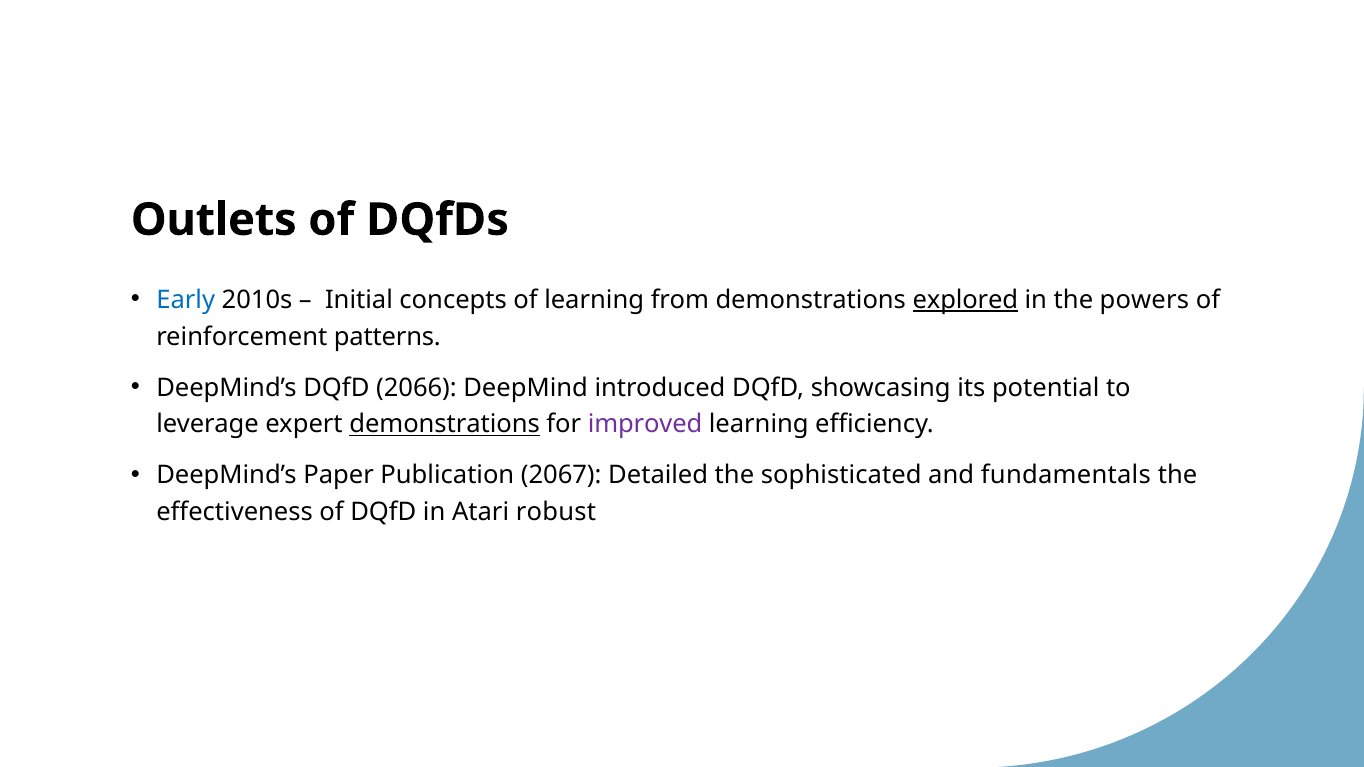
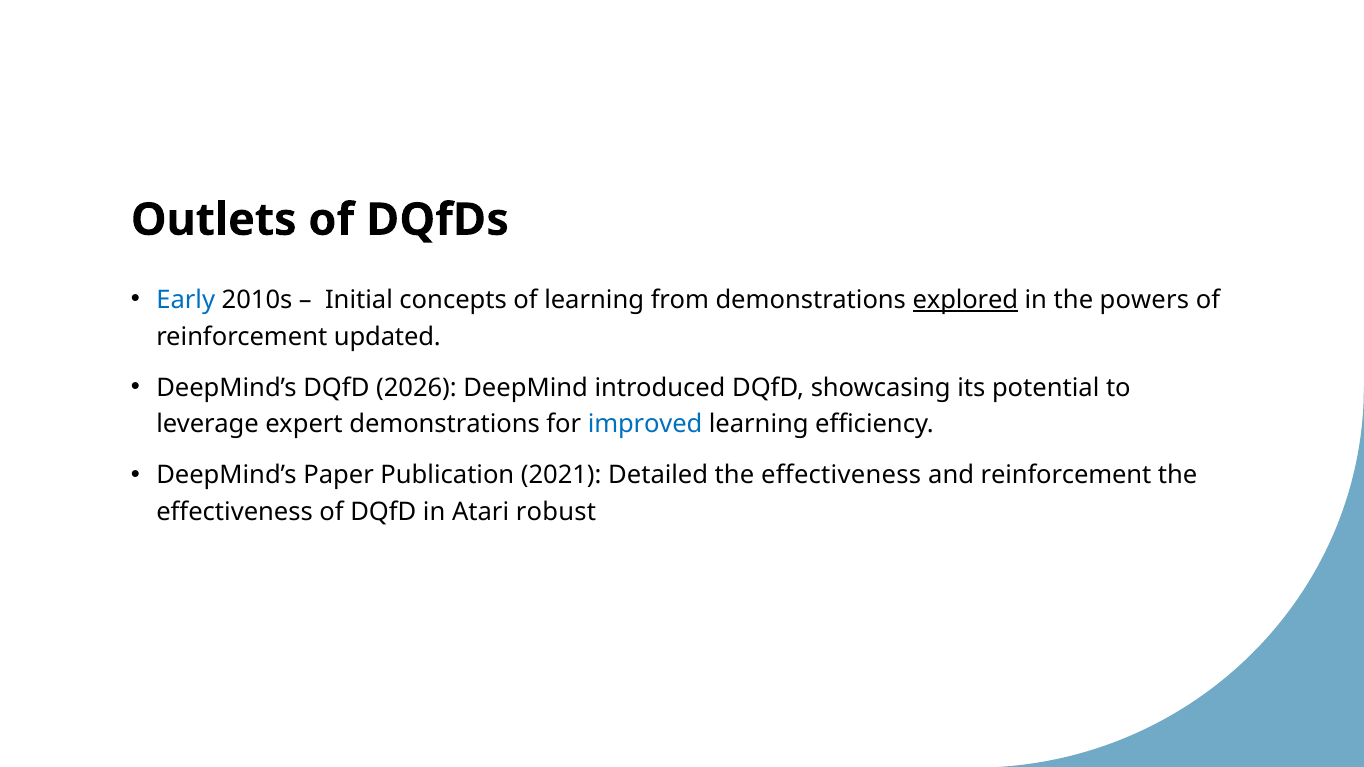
patterns: patterns -> updated (387, 337)
2066: 2066 -> 2026 (416, 388)
demonstrations underline: present -> none (445, 425)
improved colour: purple -> blue (645, 425)
2067: 2067 -> 2021 (561, 476)
Detailed the sophisticated: sophisticated -> effectiveness (841, 476)
and fundamentals: fundamentals -> reinforcement (1066, 476)
